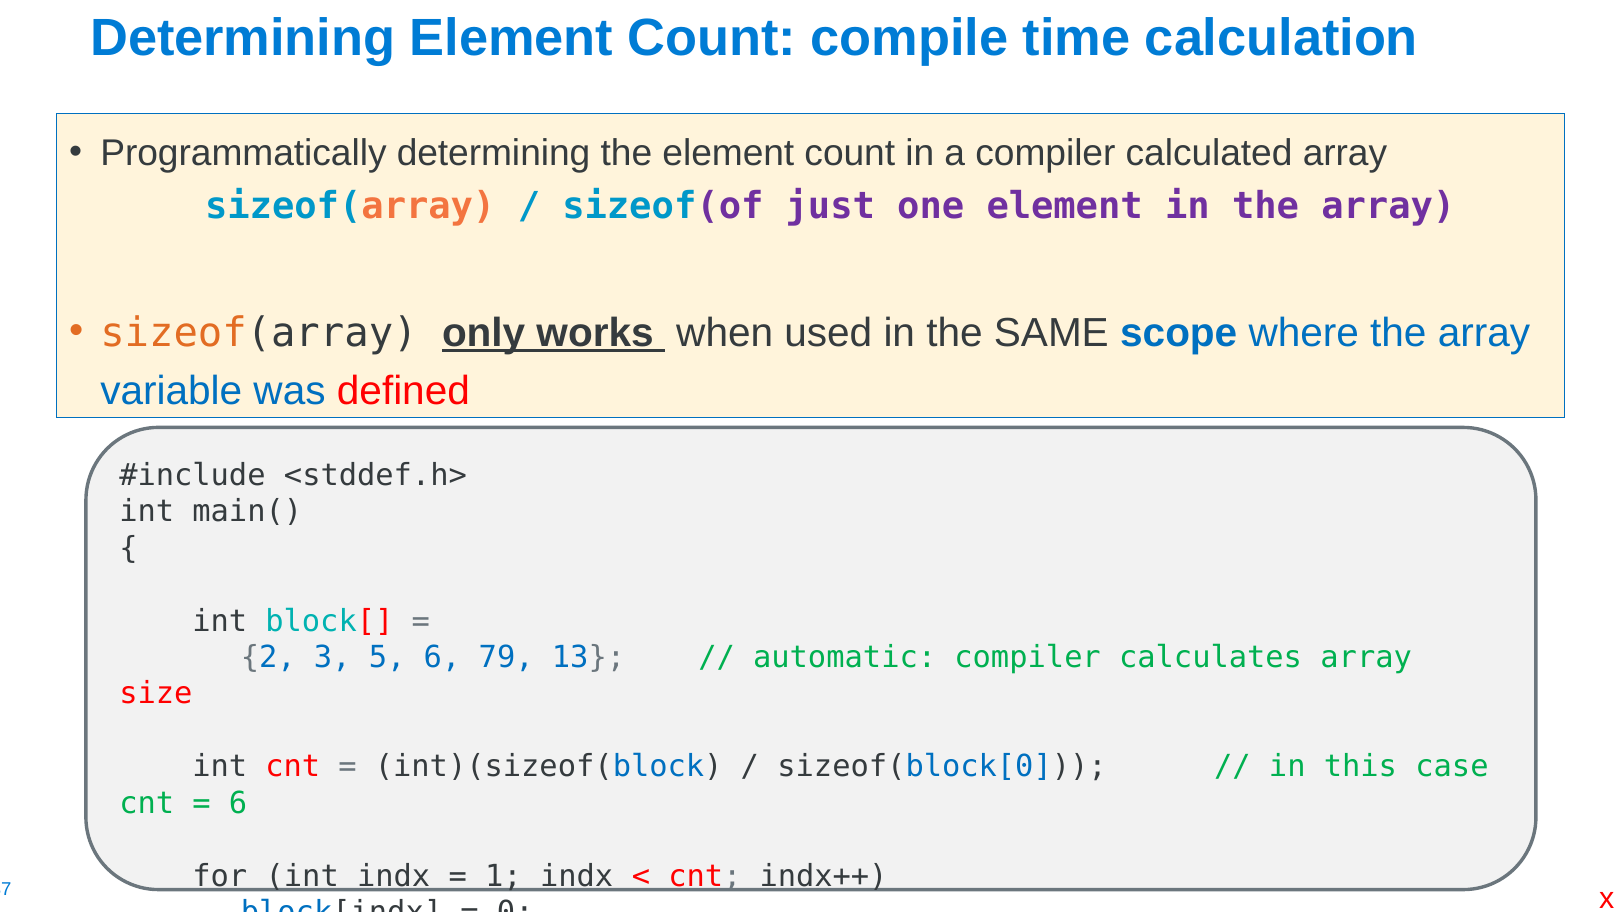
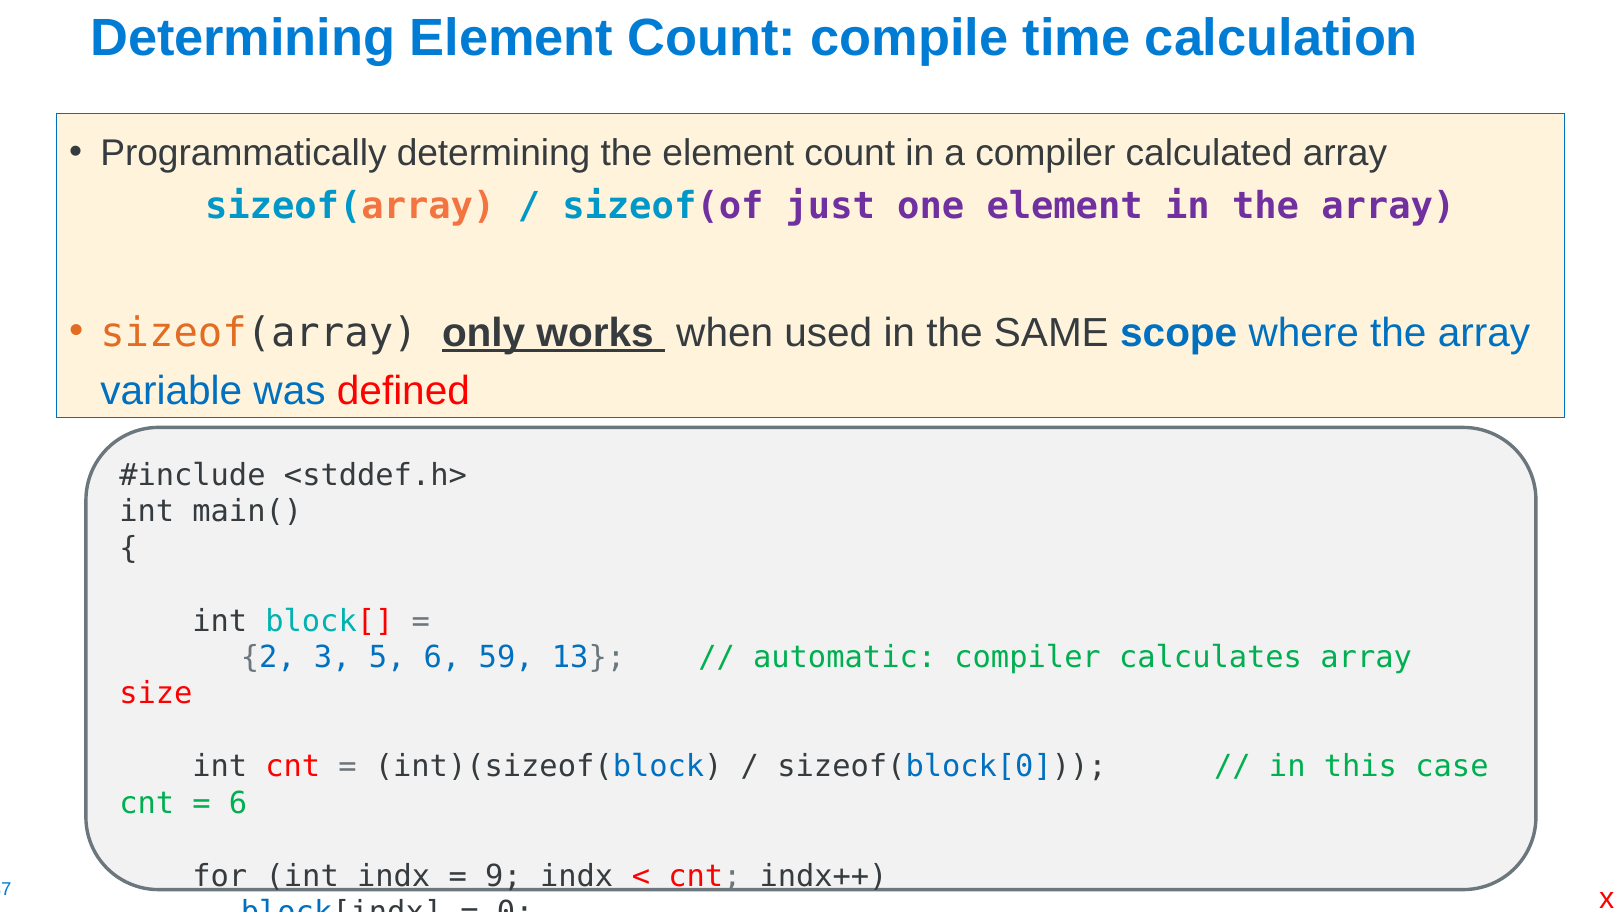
79: 79 -> 59 (506, 658)
1: 1 -> 9 (503, 877)
